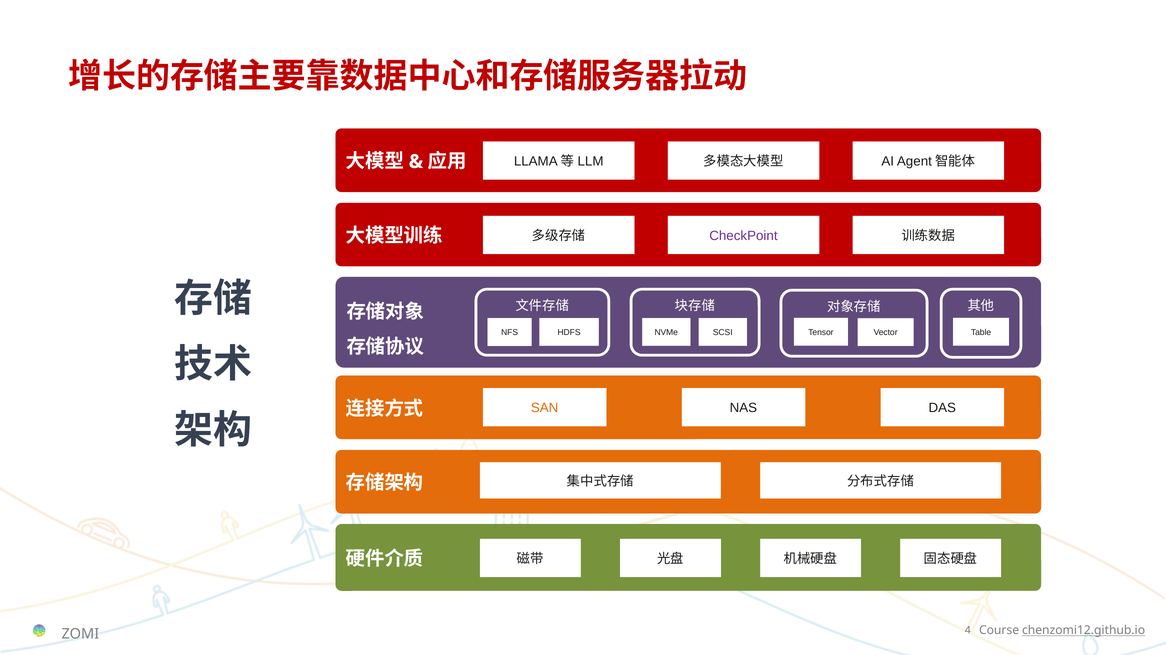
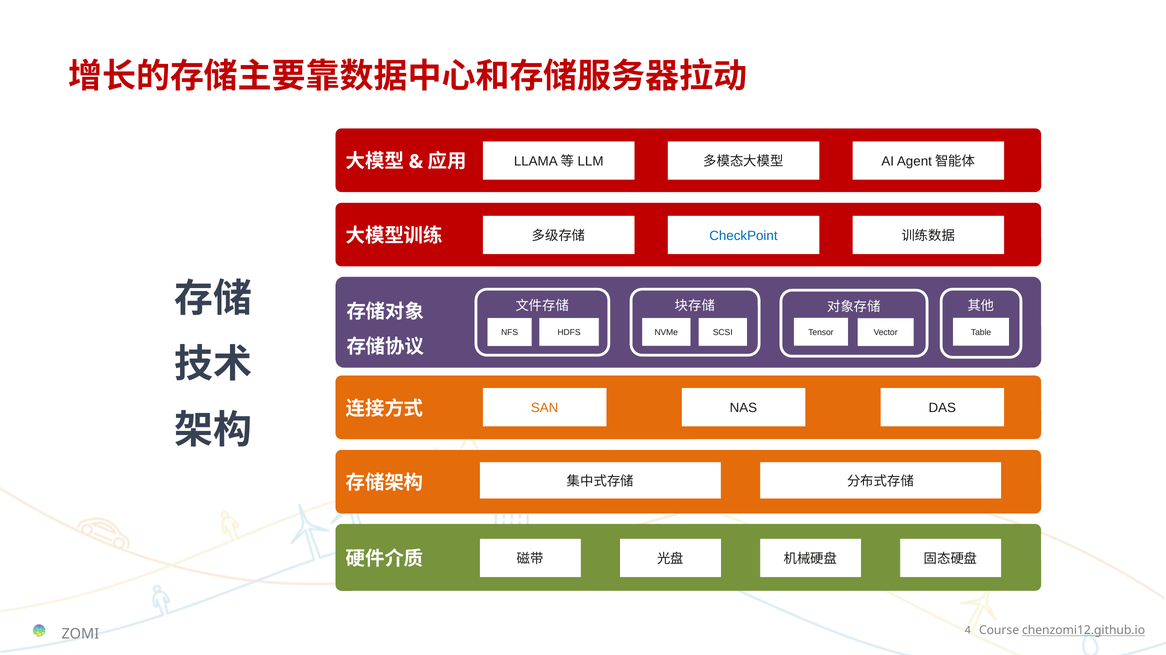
CheckPoint colour: purple -> blue (743, 236)
